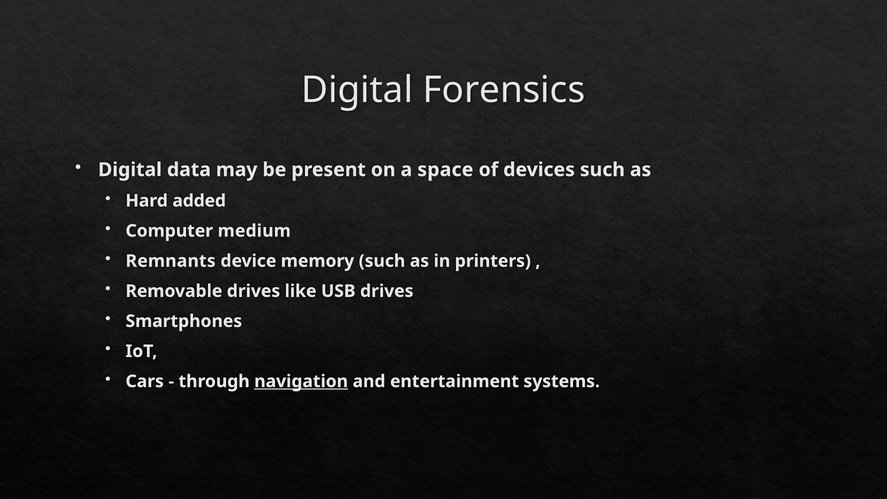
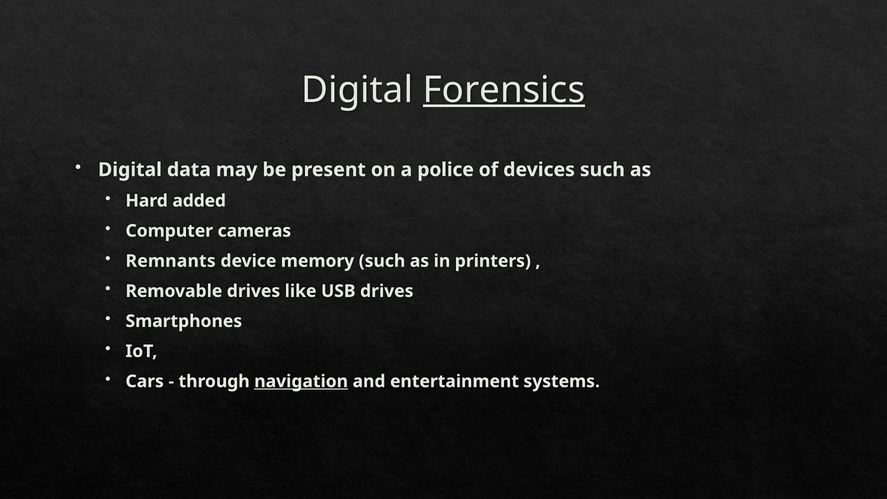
Forensics underline: none -> present (504, 90)
space: space -> police (446, 170)
medium: medium -> cameras (254, 231)
